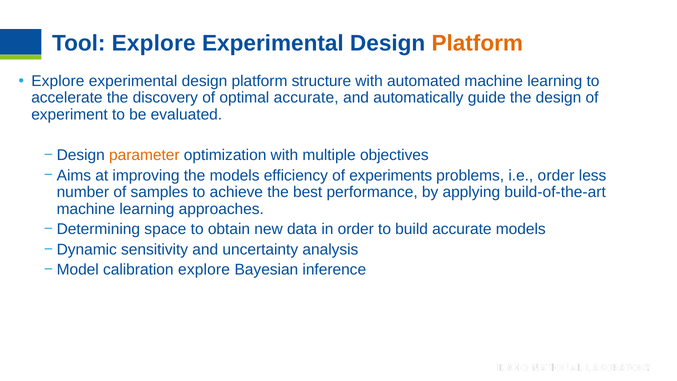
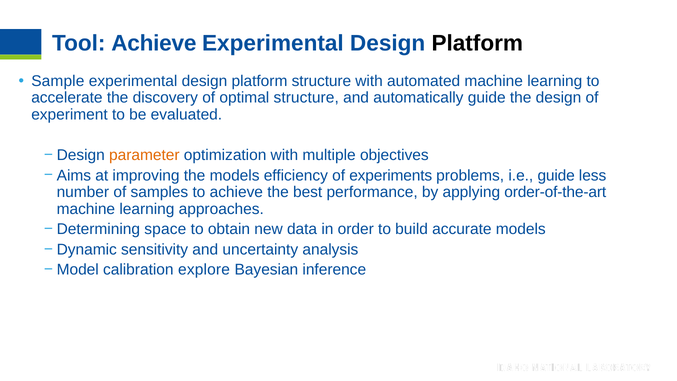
Tool Explore: Explore -> Achieve (154, 43)
Platform colour: orange -> black (477, 43)
Explore: Explore -> Sample (58, 81)
optimal accurate: accurate -> structure (306, 98)
i.e order: order -> guide (556, 175)
build-of-the-art: build-of-the-art -> order-of-the-art (555, 192)
